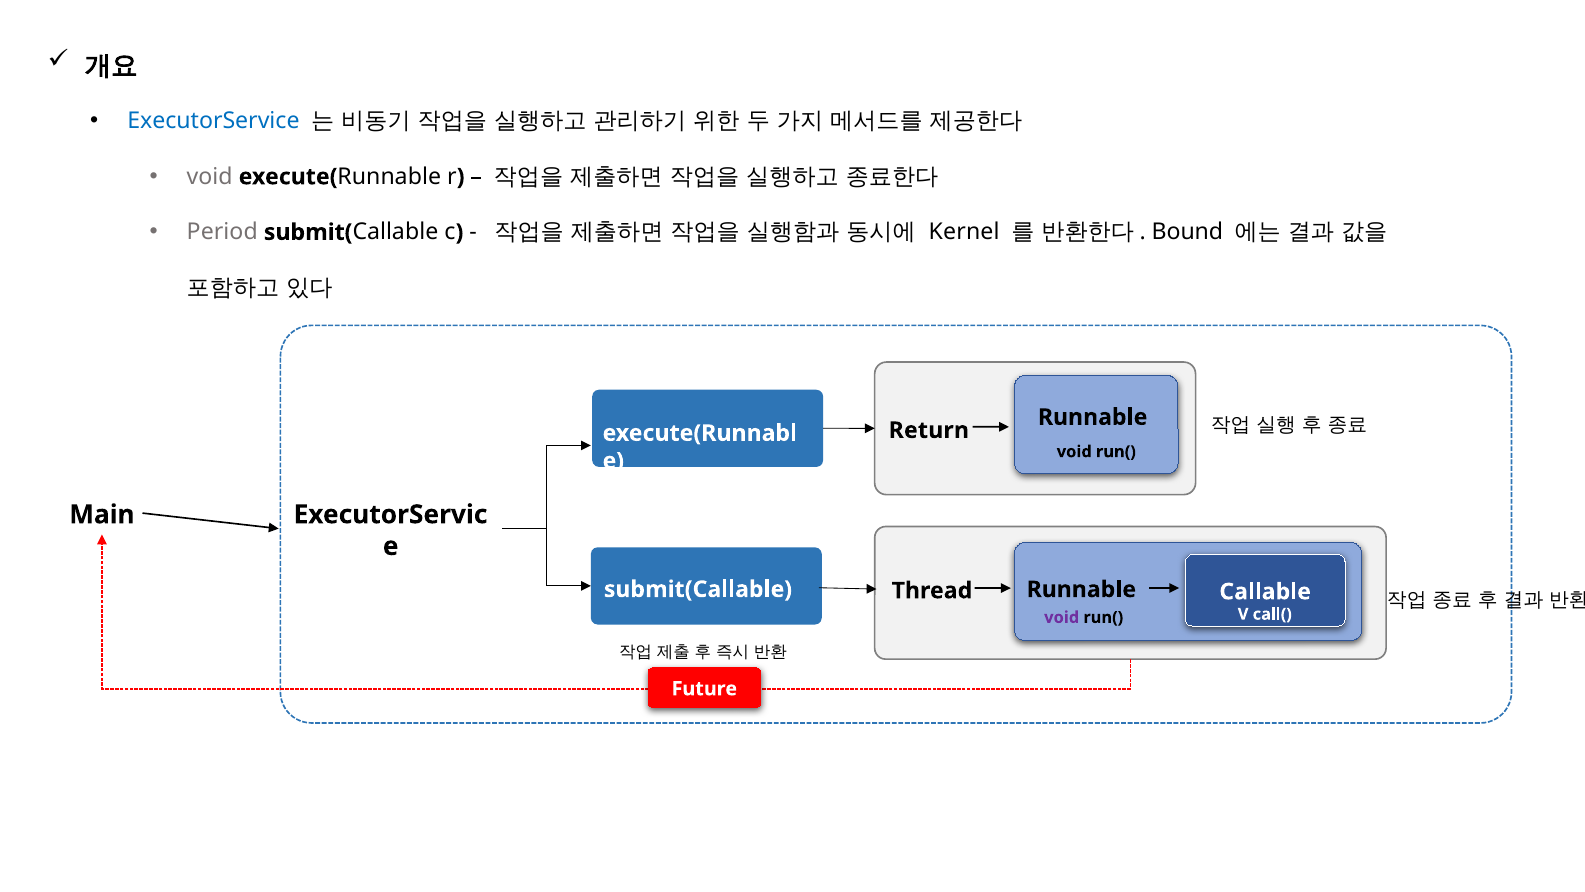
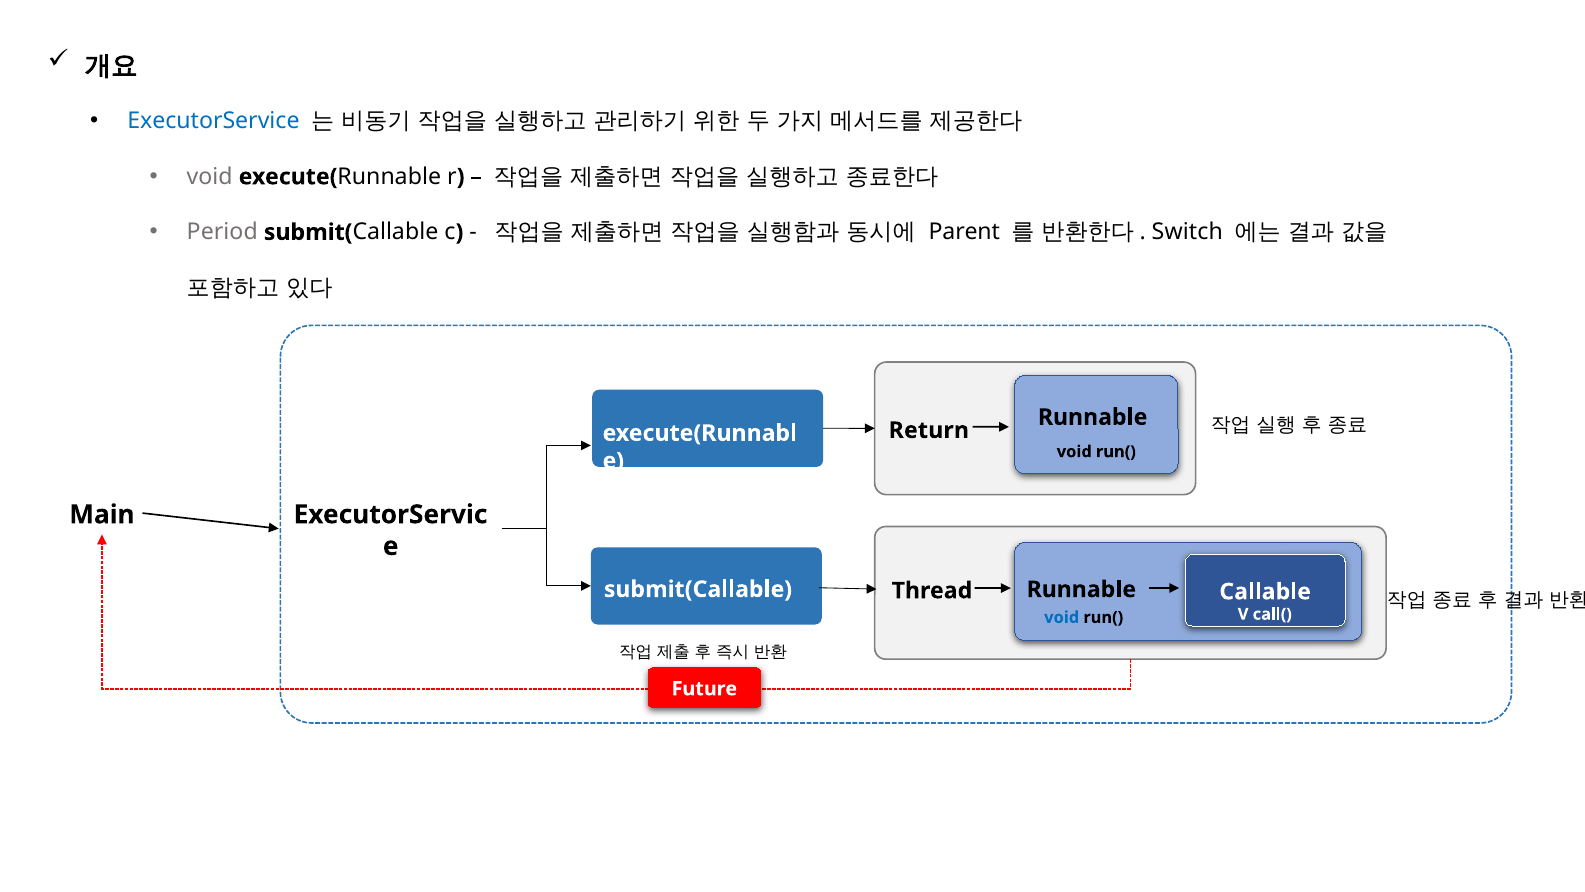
Kernel: Kernel -> Parent (964, 232)
Bound: Bound -> Switch (1187, 232)
void colour: purple -> blue (1062, 617)
